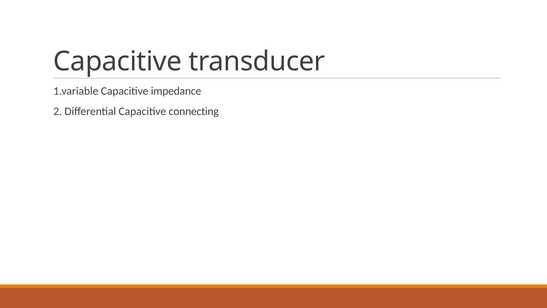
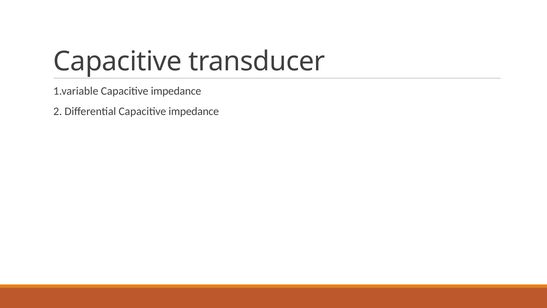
Differential Capacitive connecting: connecting -> impedance (194, 111)
